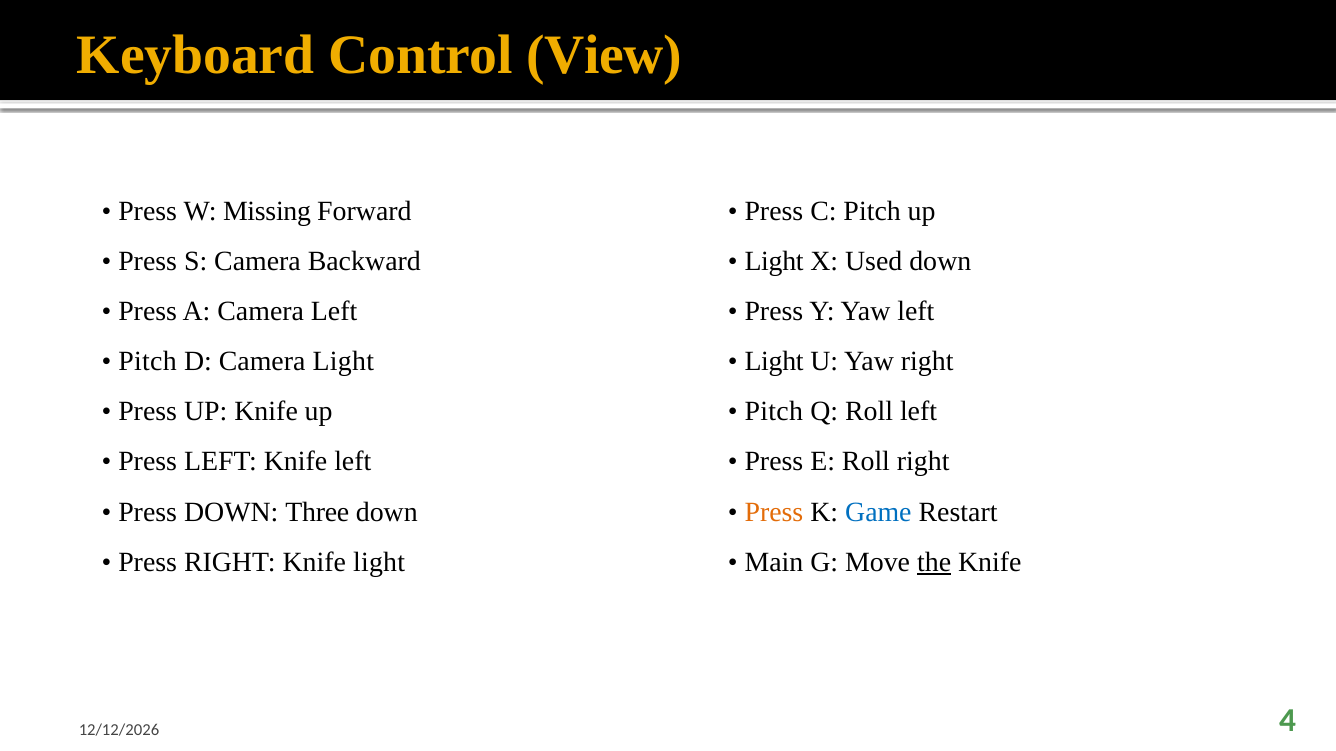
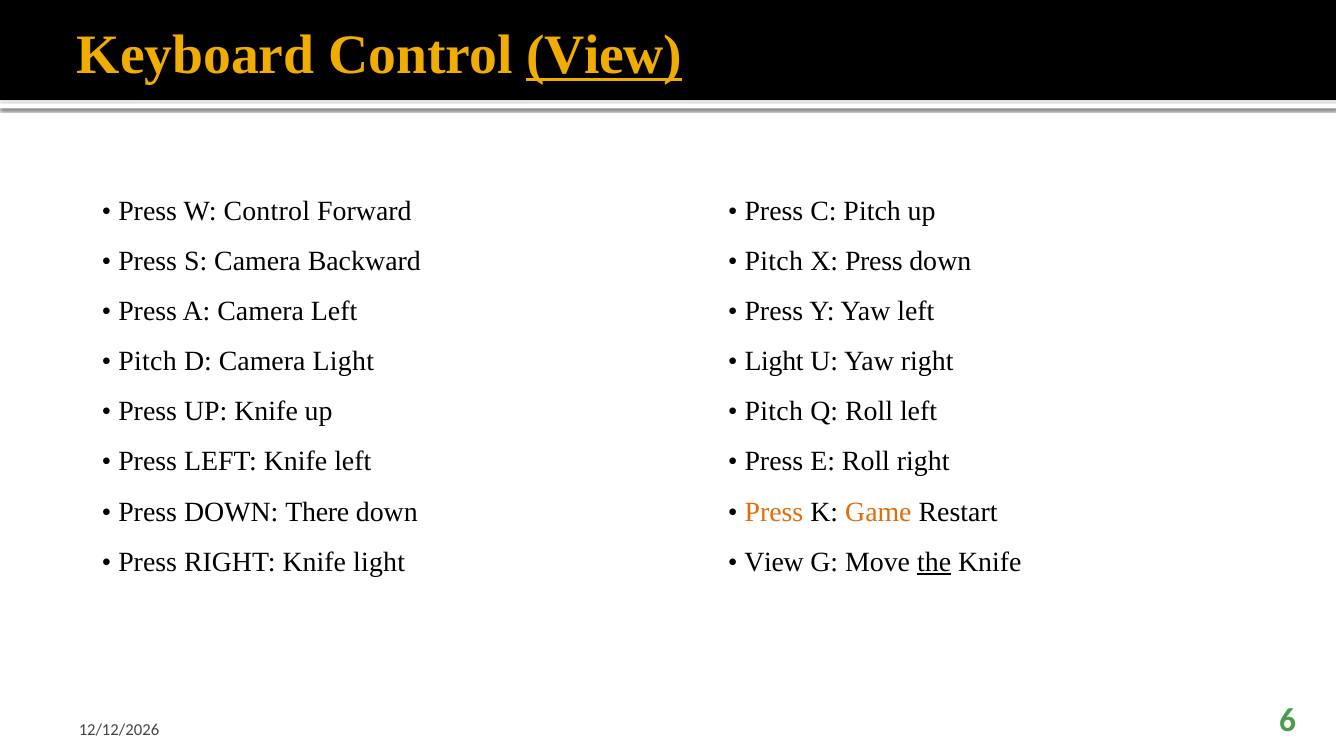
View underline: none -> present (604, 56)
W Missing: Missing -> Control (267, 212)
Light: Light -> Pitch (774, 262)
X Used: Used -> Press (874, 262)
Three: Three -> There (317, 512)
Game colour: blue -> orange (878, 512)
Main: Main -> View (774, 562)
4: 4 -> 6 (1288, 721)
